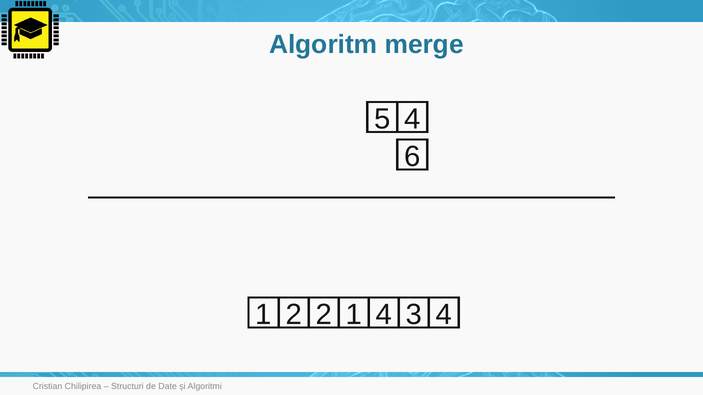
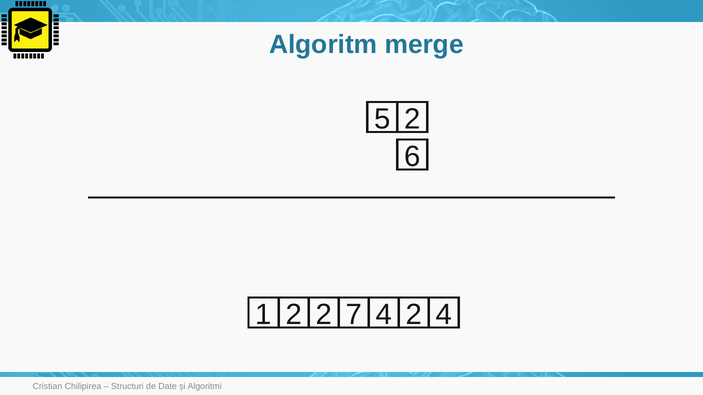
5 4: 4 -> 2 (412, 119)
2 1: 1 -> 7 (354, 315)
2 3: 3 -> 2 (414, 315)
